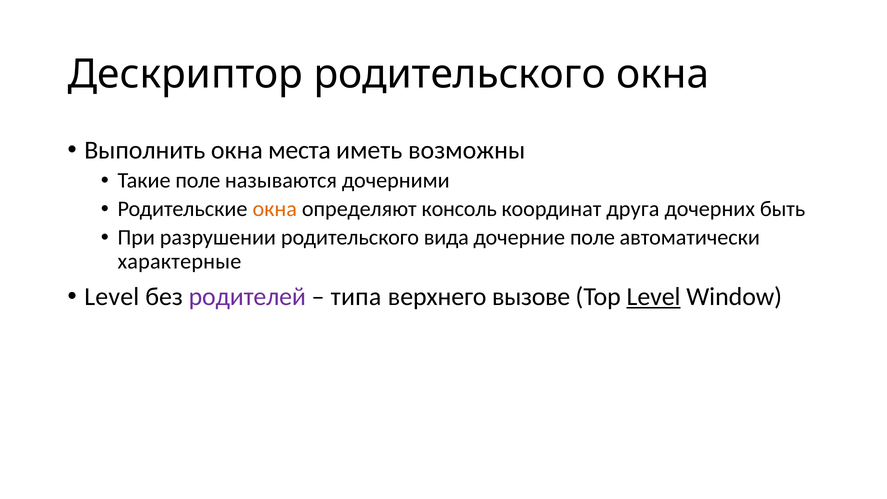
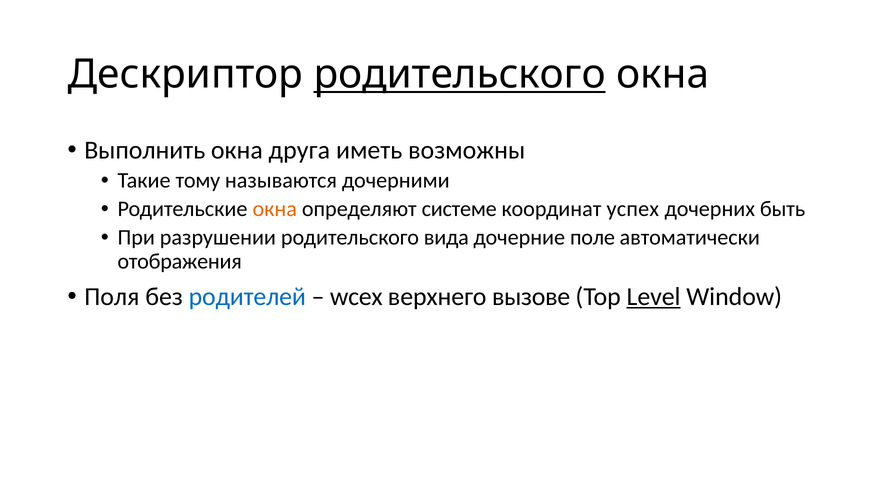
родительского underline: none -> present (460, 75)
места: места -> друга (299, 150)
Такие поле: поле -> тому (198, 181)
консоль: консоль -> системе (459, 209)
друга: друга -> успех (633, 209)
характерные: характерные -> отображения (180, 262)
Level: Level -> Поля (112, 297)
родителей colour: purple -> blue (247, 297)
типа: типа -> wcex (356, 297)
